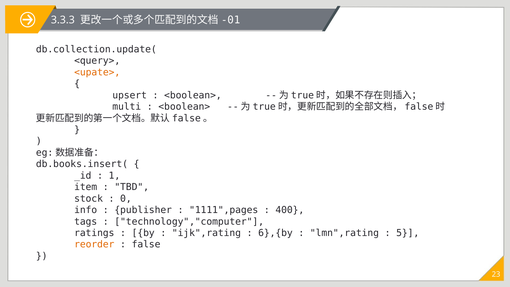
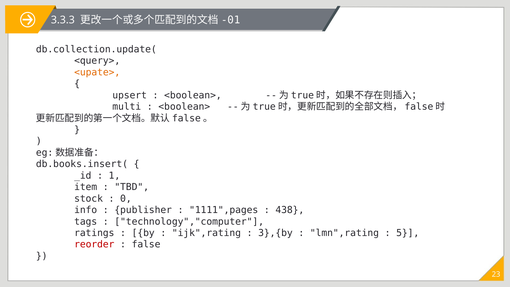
400: 400 -> 438 (290, 210)
6},{by: 6},{by -> 3},{by (275, 233)
reorder colour: orange -> red (94, 244)
